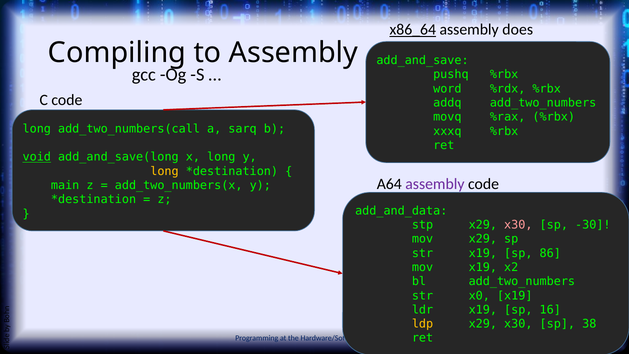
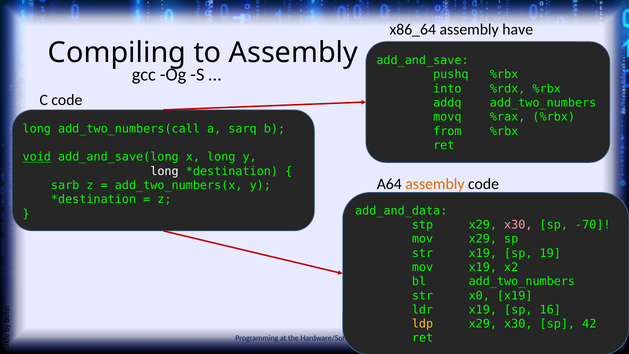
x86_64 underline: present -> none (413, 30)
does: does -> have (518, 30)
word: word -> into (447, 89)
xxxq: xxxq -> from (447, 131)
long colour: yellow -> white (164, 171)
assembly colour: purple -> orange (435, 184)
main: main -> sarb (65, 185)
-30: -30 -> -70 (593, 225)
86: 86 -> 19 (550, 253)
38: 38 -> 42 (589, 324)
